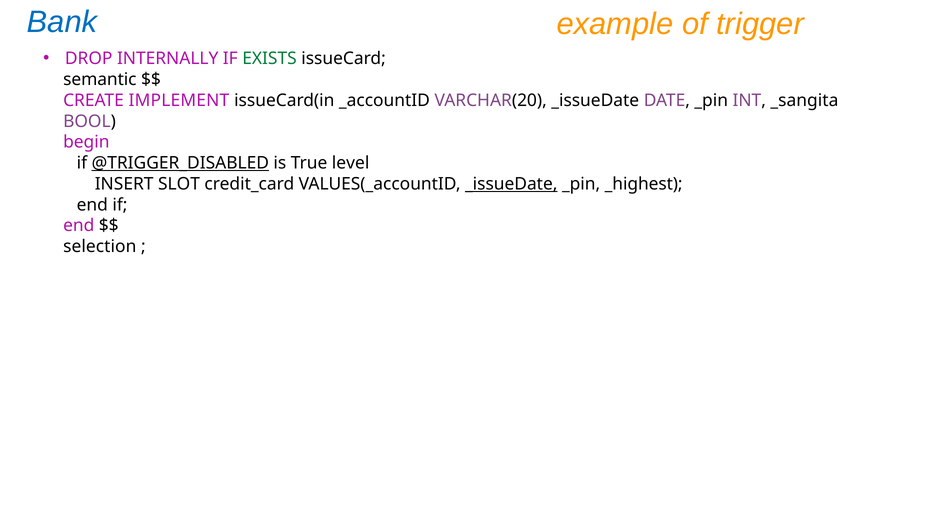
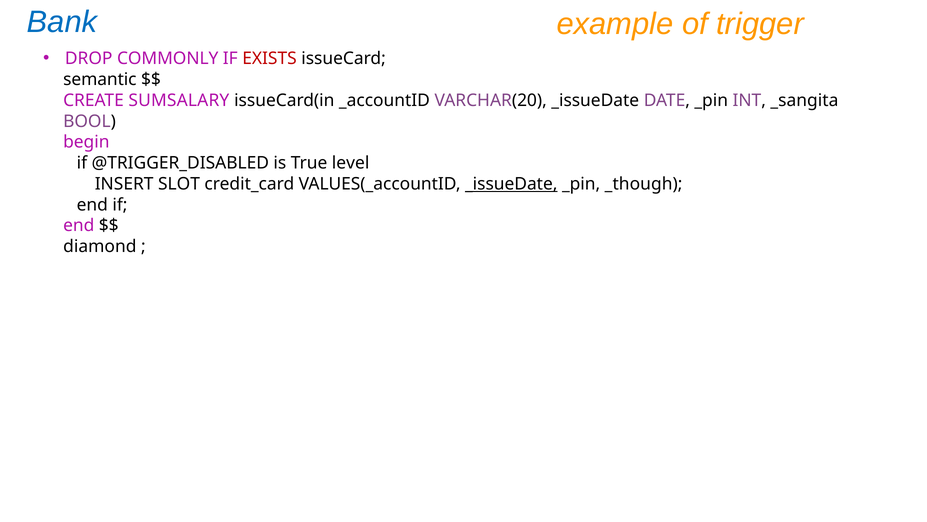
INTERNALLY: INTERNALLY -> COMMONLY (168, 59)
EXISTS colour: green -> red (270, 59)
IMPLEMENT: IMPLEMENT -> SUMSALARY (179, 100)
@TRIGGER_DISABLED underline: present -> none (180, 163)
_highest: _highest -> _though (644, 184)
selection: selection -> diamond (100, 246)
